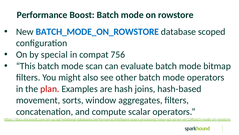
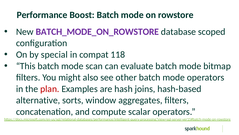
BATCH_MODE_ON_ROWSTORE colour: blue -> purple (97, 32)
756: 756 -> 118 (118, 54)
movement: movement -> alternative (38, 100)
